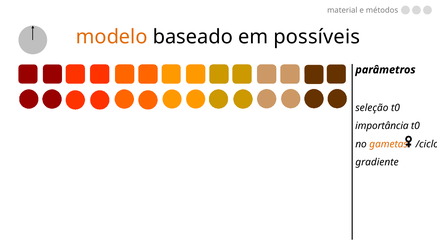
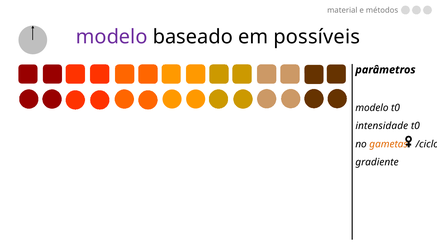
modelo colour: orange -> purple (112, 37)
seleção: seleção -> modelo (372, 108)
importância: importância -> intensidade (382, 126)
